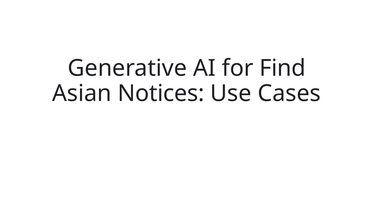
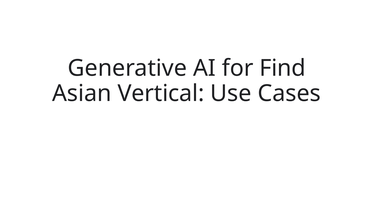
Notices: Notices -> Vertical (161, 93)
